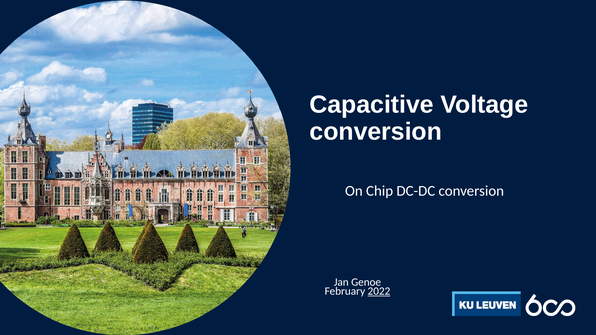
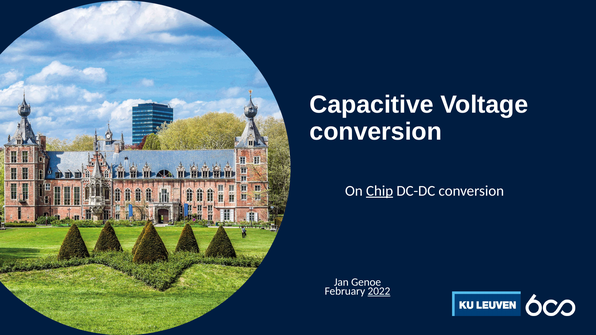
Chip underline: none -> present (380, 191)
